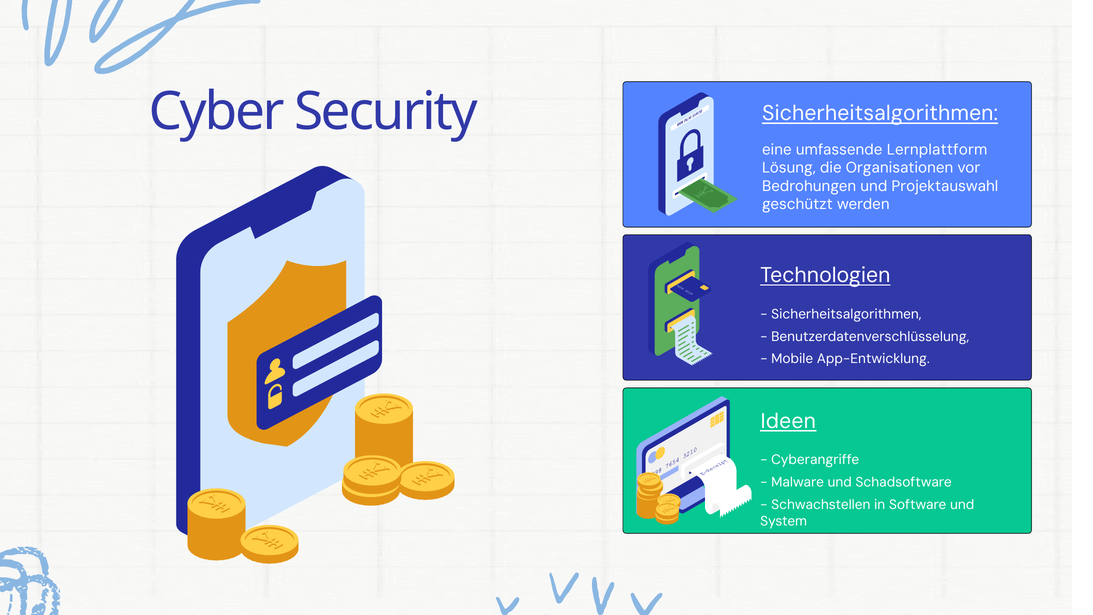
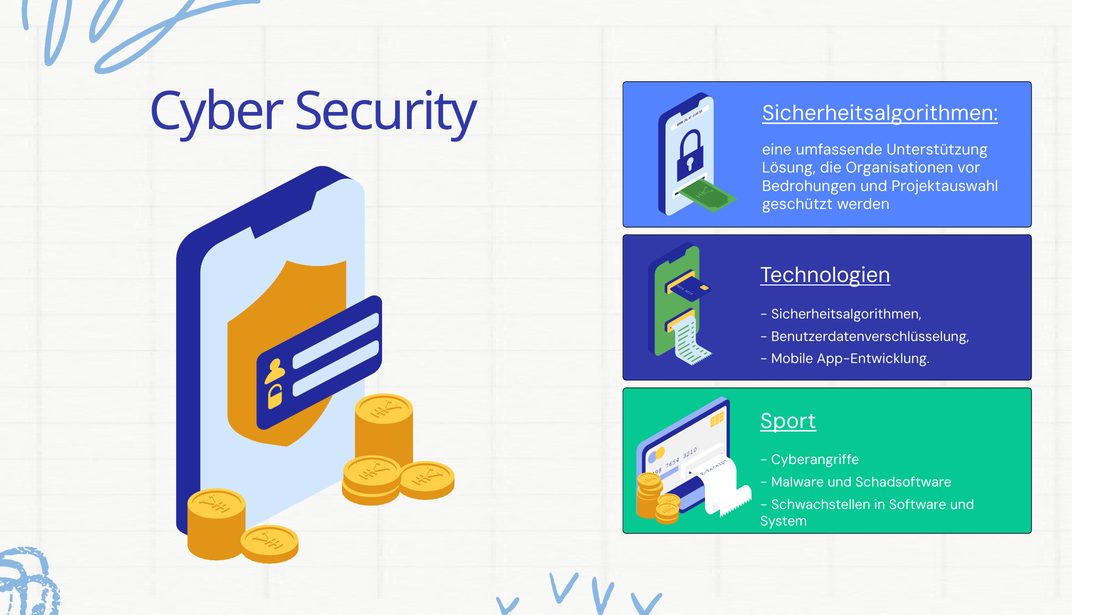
Lernplattform: Lernplattform -> Unterstützung (937, 150)
Ideen: Ideen -> Sport (788, 421)
